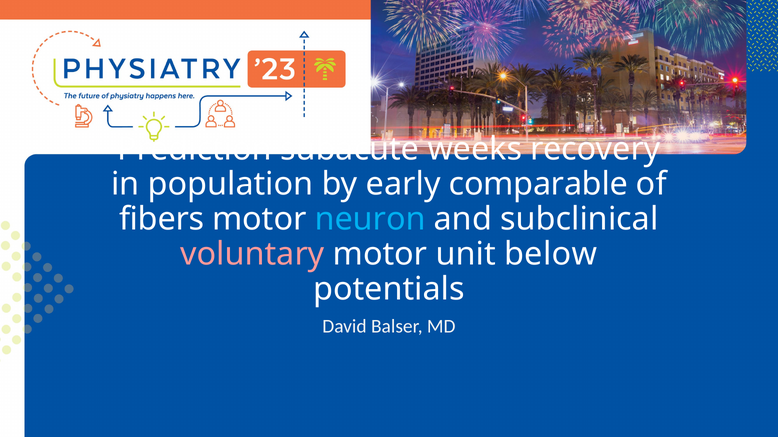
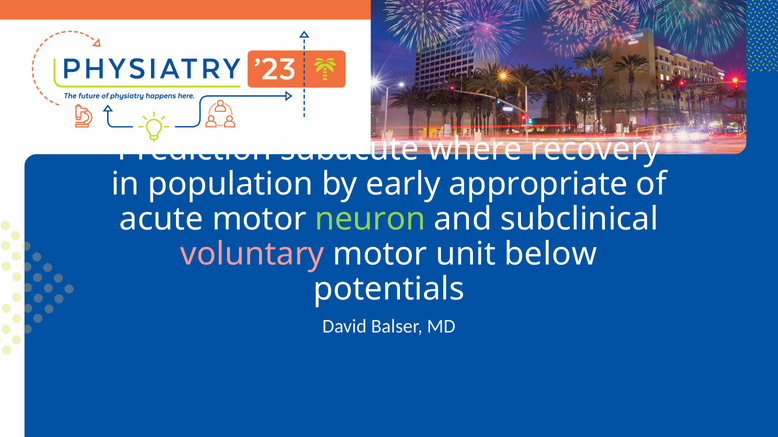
weeks: weeks -> where (475, 149)
comparable: comparable -> appropriate (538, 184)
fibers: fibers -> acute (161, 219)
neuron colour: light blue -> light green (370, 219)
